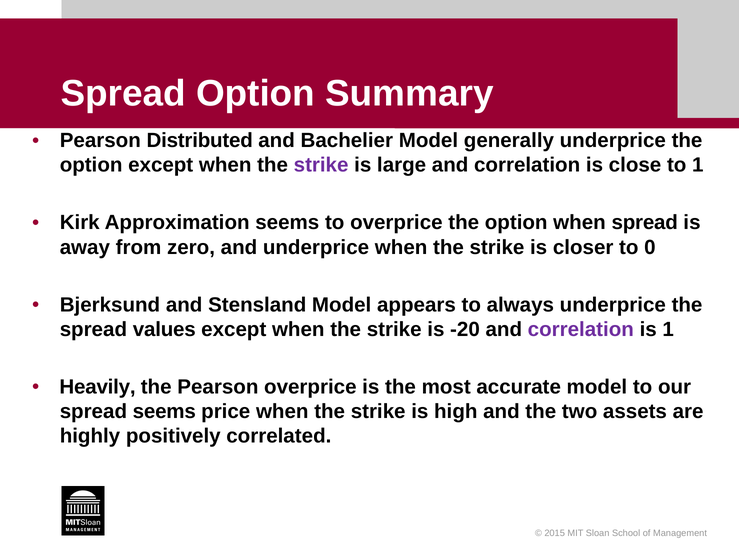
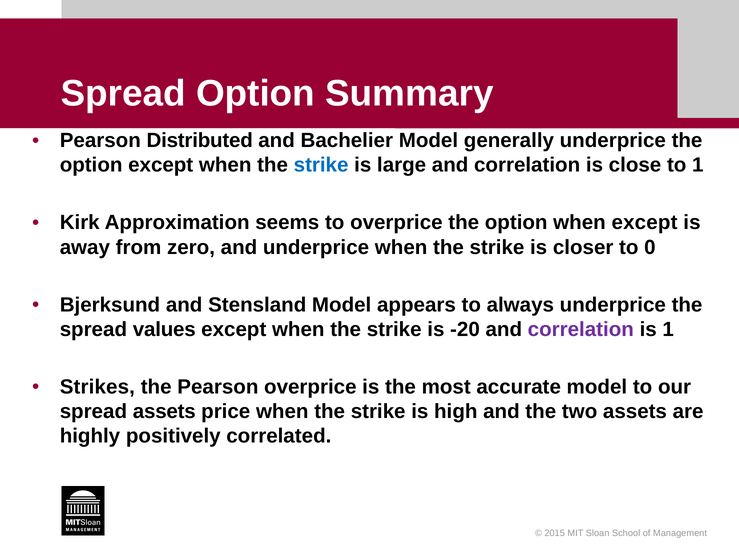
strike colour: purple -> blue (321, 165)
when spread: spread -> except (645, 223)
Heavily: Heavily -> Strikes (97, 387)
spread seems: seems -> assets (164, 412)
